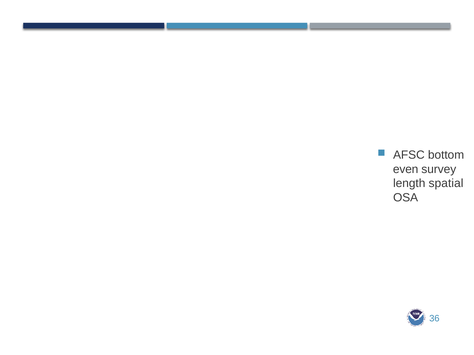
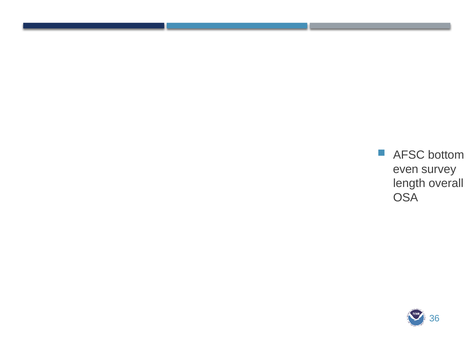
spatial: spatial -> overall (446, 184)
